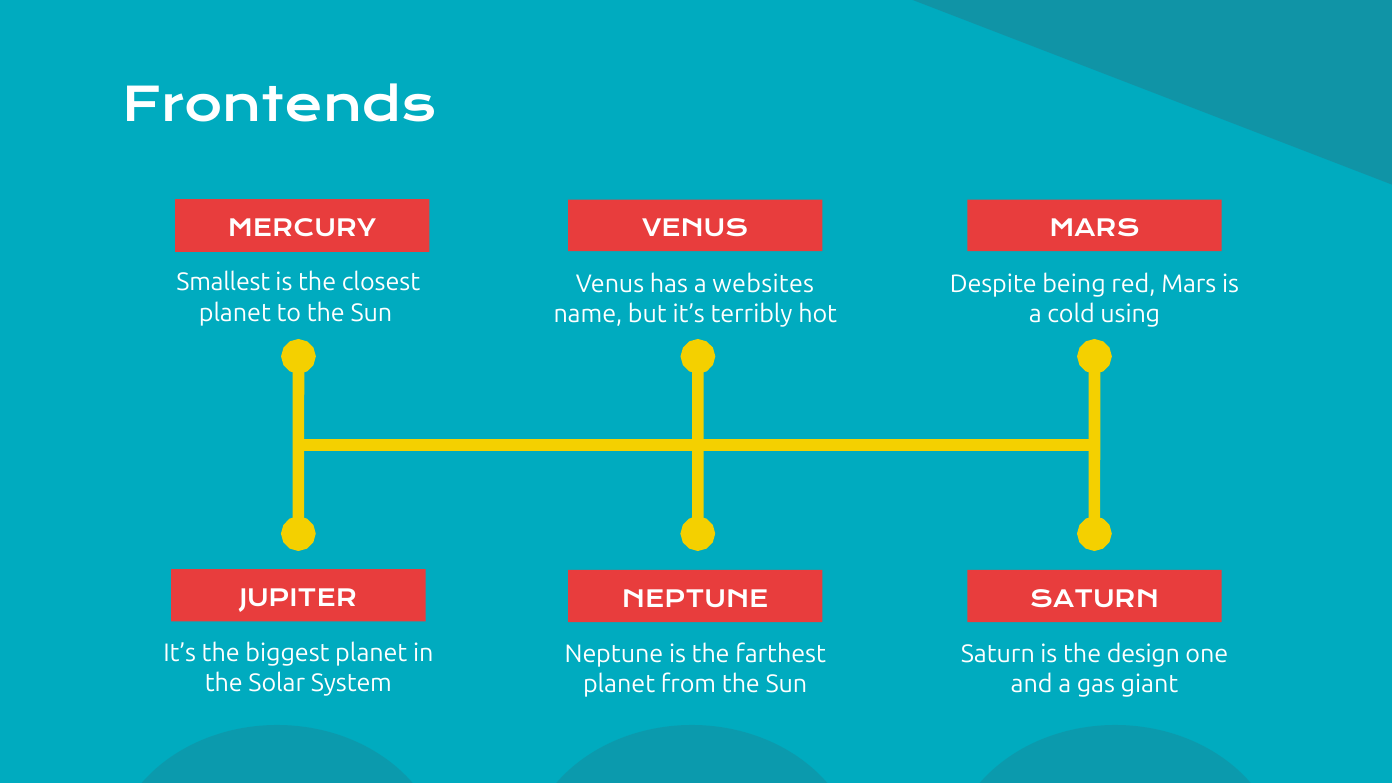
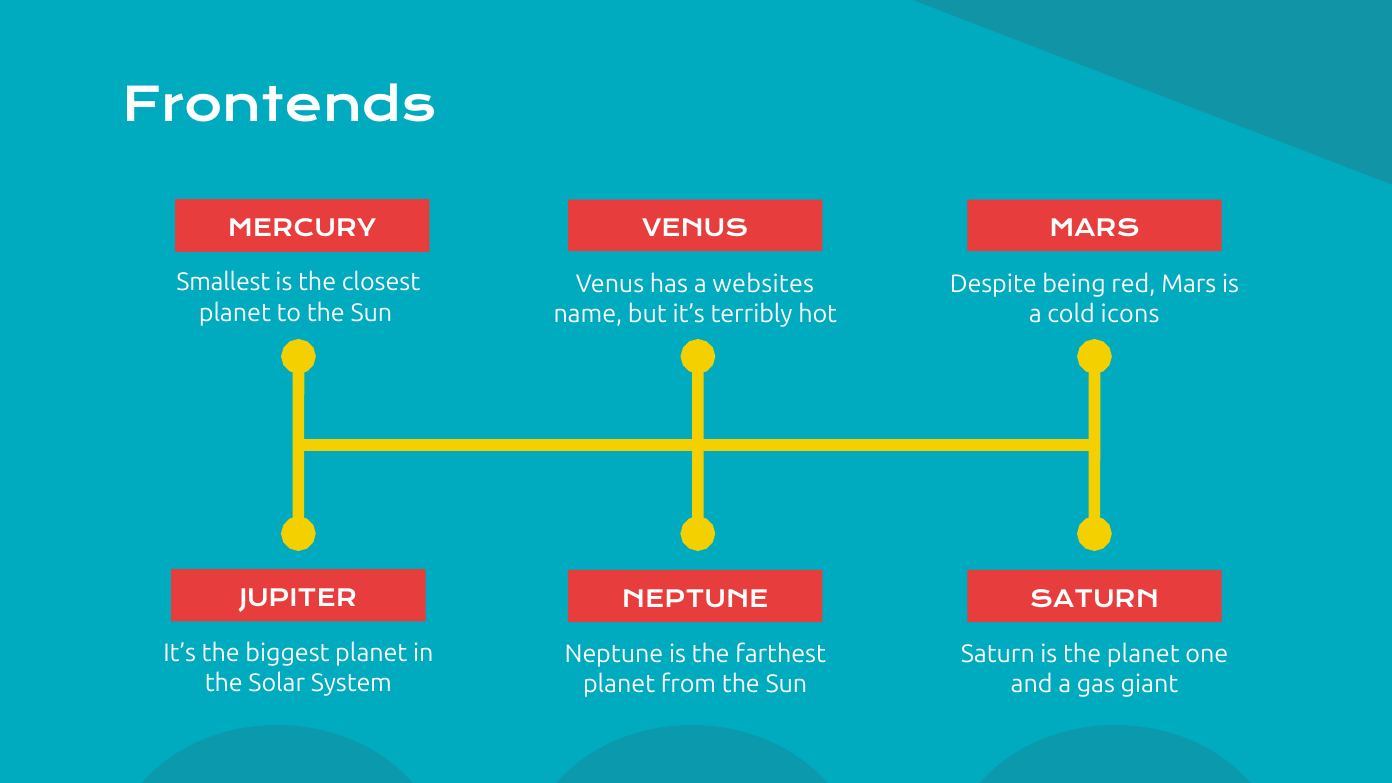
using: using -> icons (1130, 314)
the design: design -> planet (1143, 654)
